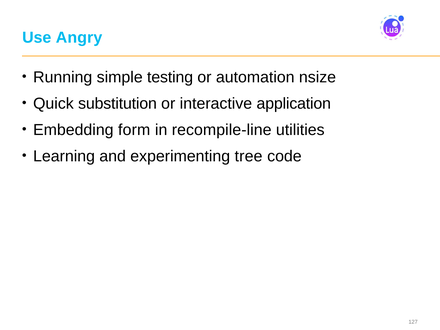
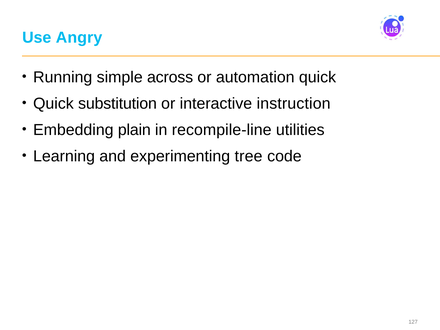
testing: testing -> across (170, 77)
automation nsize: nsize -> quick (318, 77)
application: application -> instruction (294, 103)
form: form -> plain (134, 130)
